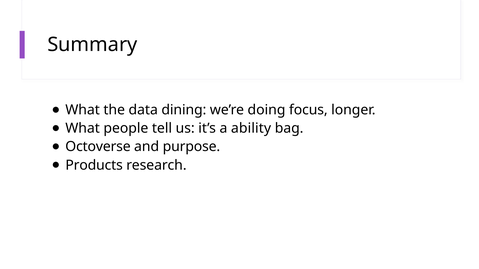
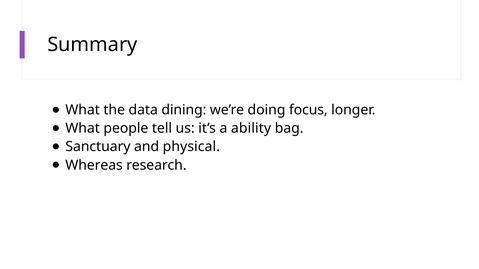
Octoverse: Octoverse -> Sanctuary (98, 147)
purpose: purpose -> physical (191, 147)
Products: Products -> Whereas (94, 165)
